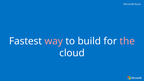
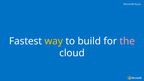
way colour: pink -> yellow (54, 41)
